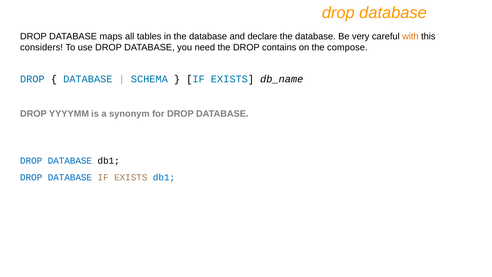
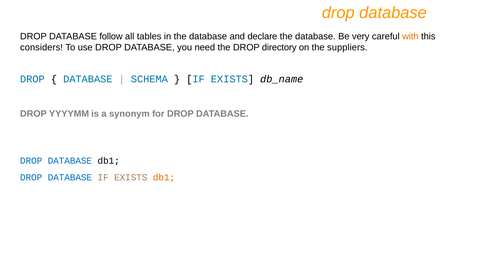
maps: maps -> follow (111, 36)
contains: contains -> directory (279, 47)
compose: compose -> suppliers (347, 47)
db1 colour: blue -> orange (164, 177)
